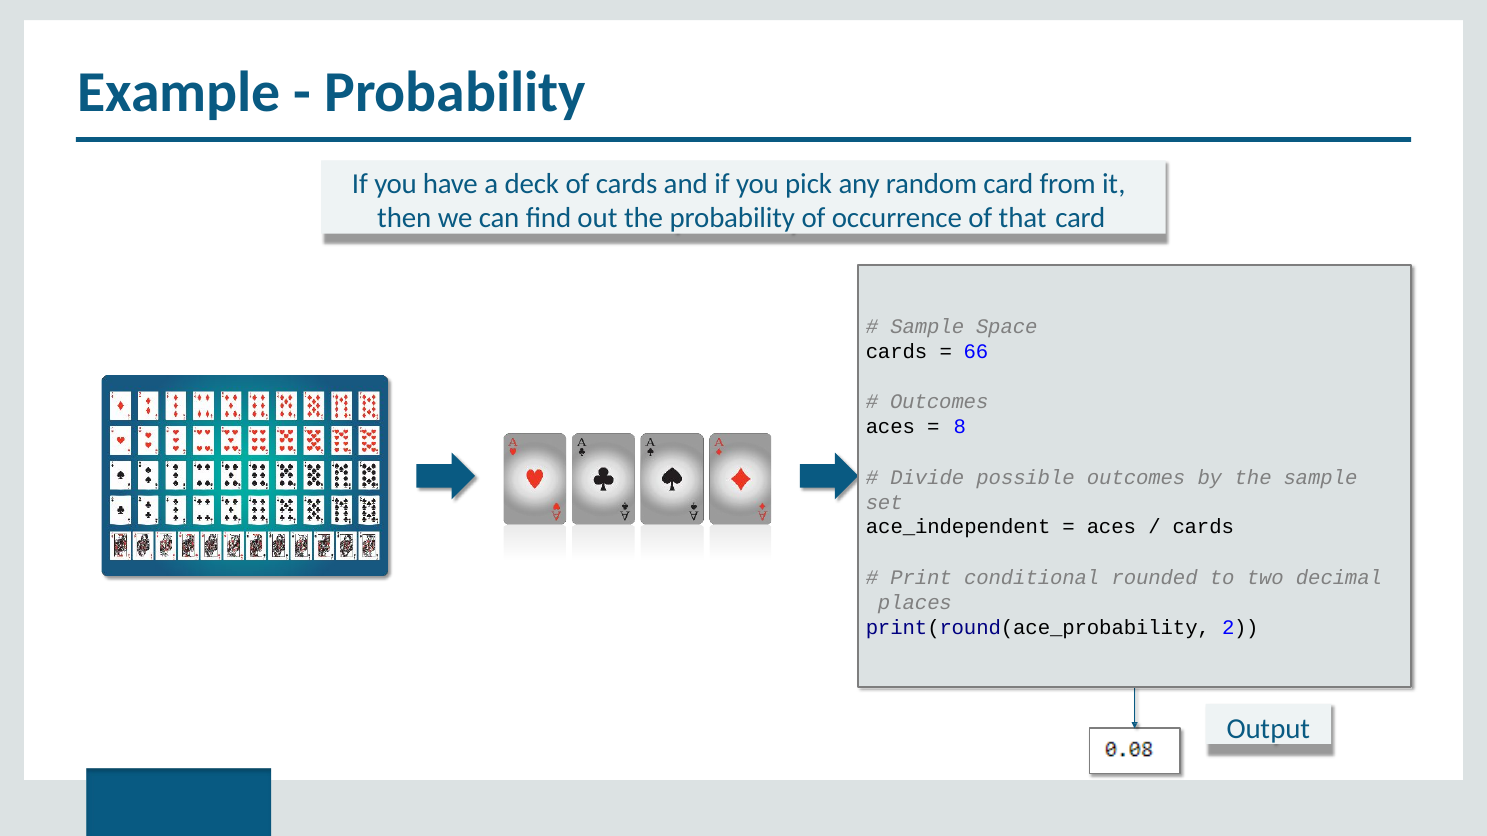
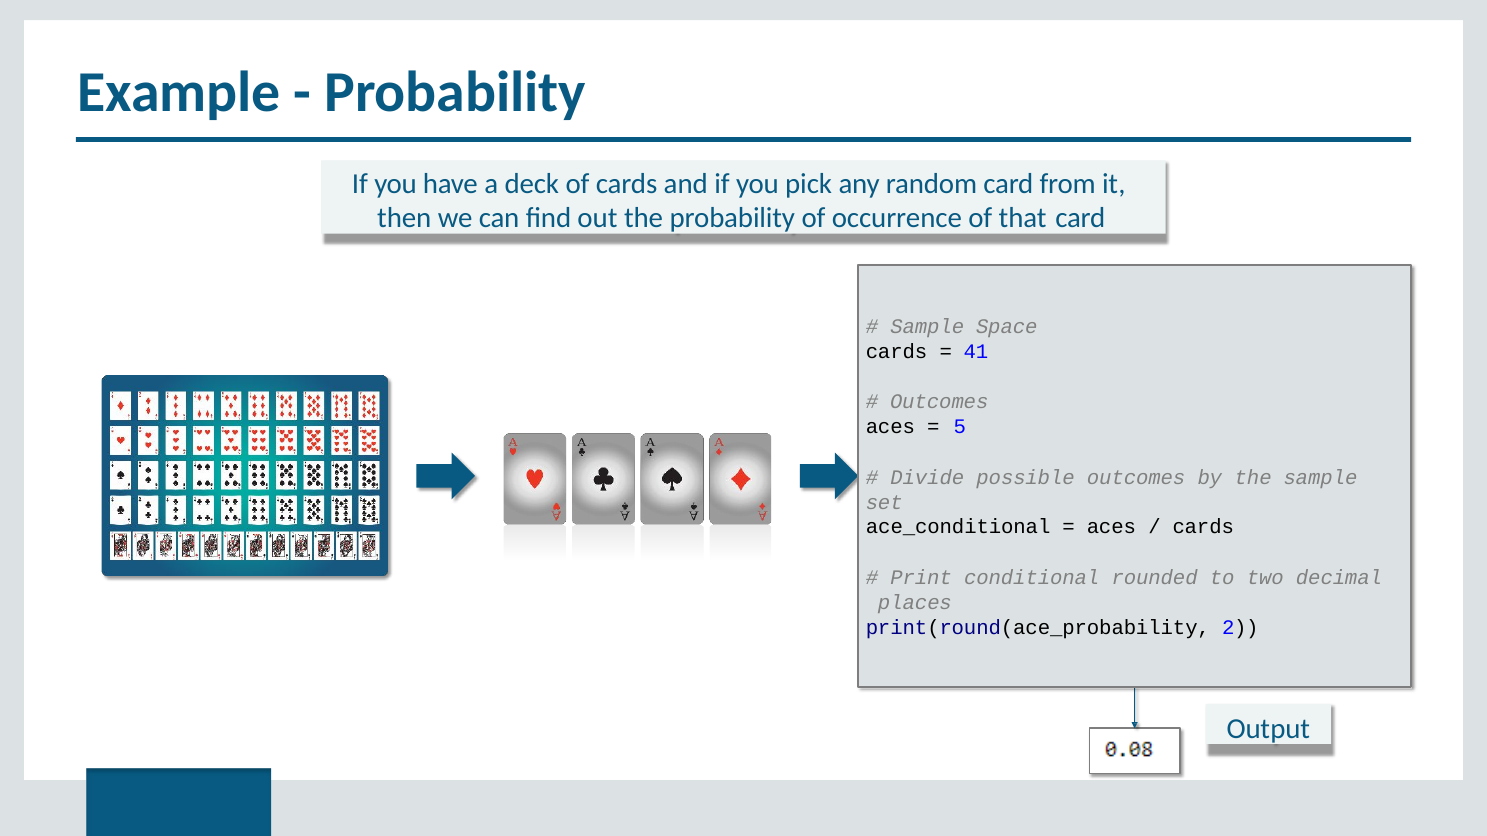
66: 66 -> 41 (976, 352)
8: 8 -> 5 (960, 427)
ace_independent: ace_independent -> ace_conditional (958, 527)
